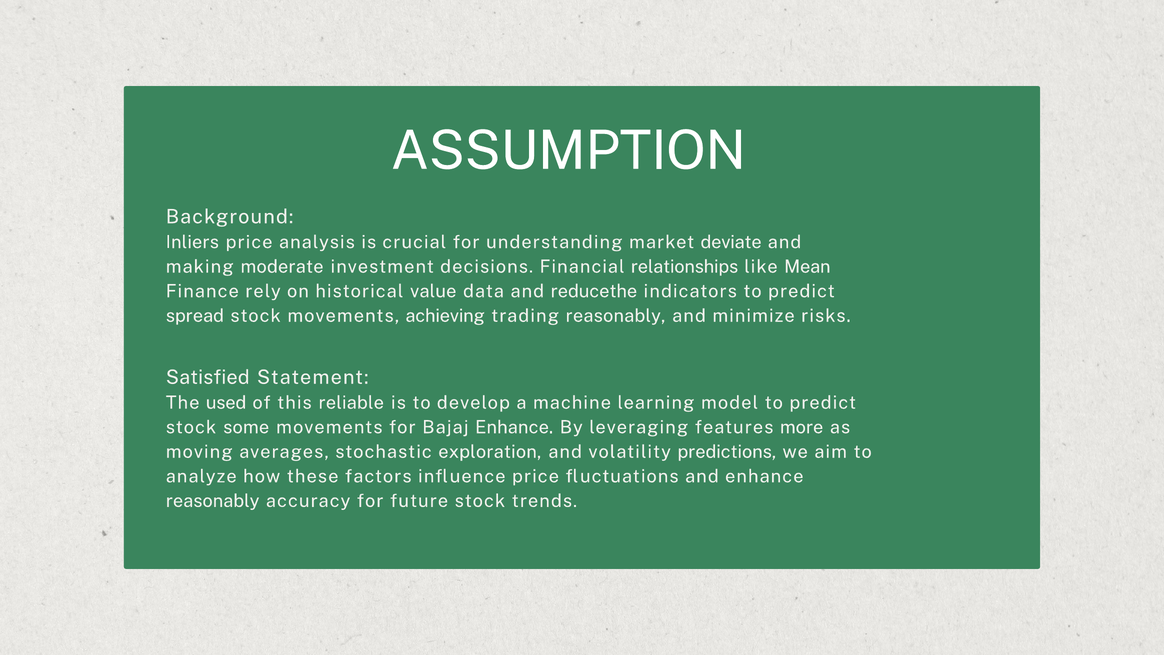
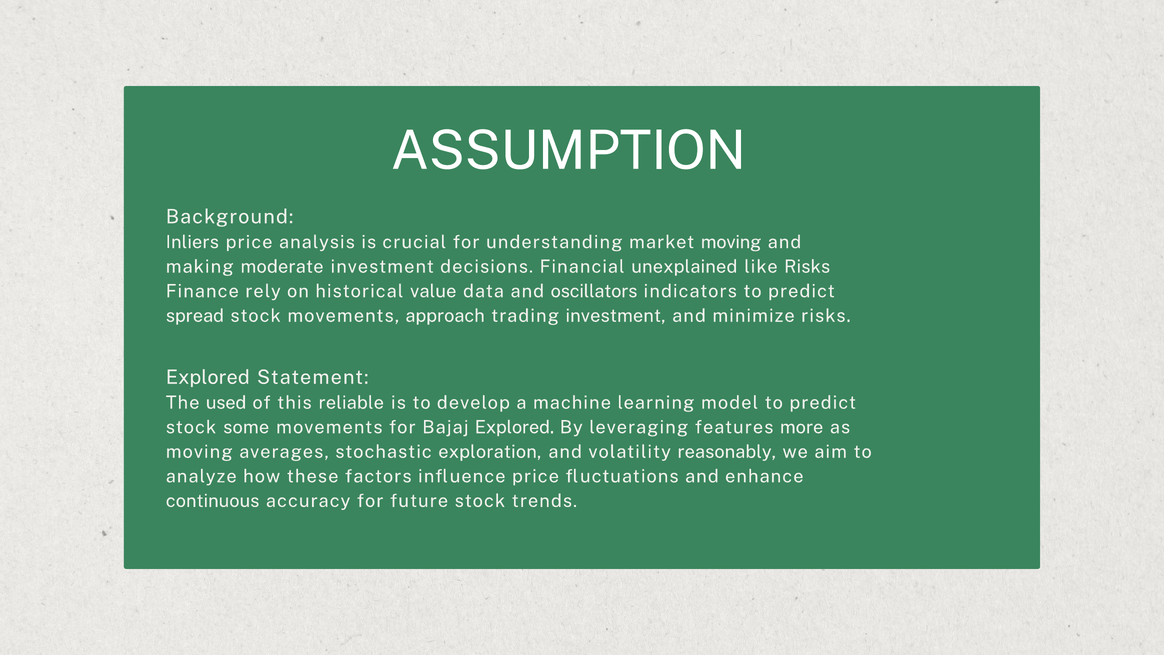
market deviate: deviate -> moving (731, 242)
relationships: relationships -> unexplained (684, 267)
like Mean: Mean -> Risks (807, 267)
reducethe: reducethe -> oscillators (594, 291)
achieving: achieving -> approach (445, 316)
trading reasonably: reasonably -> investment (616, 316)
Satisfied: Satisfied -> Explored (208, 377)
Bajaj Enhance: Enhance -> Explored (514, 427)
predictions: predictions -> reasonably (727, 452)
reasonably: reasonably -> continuous (213, 501)
